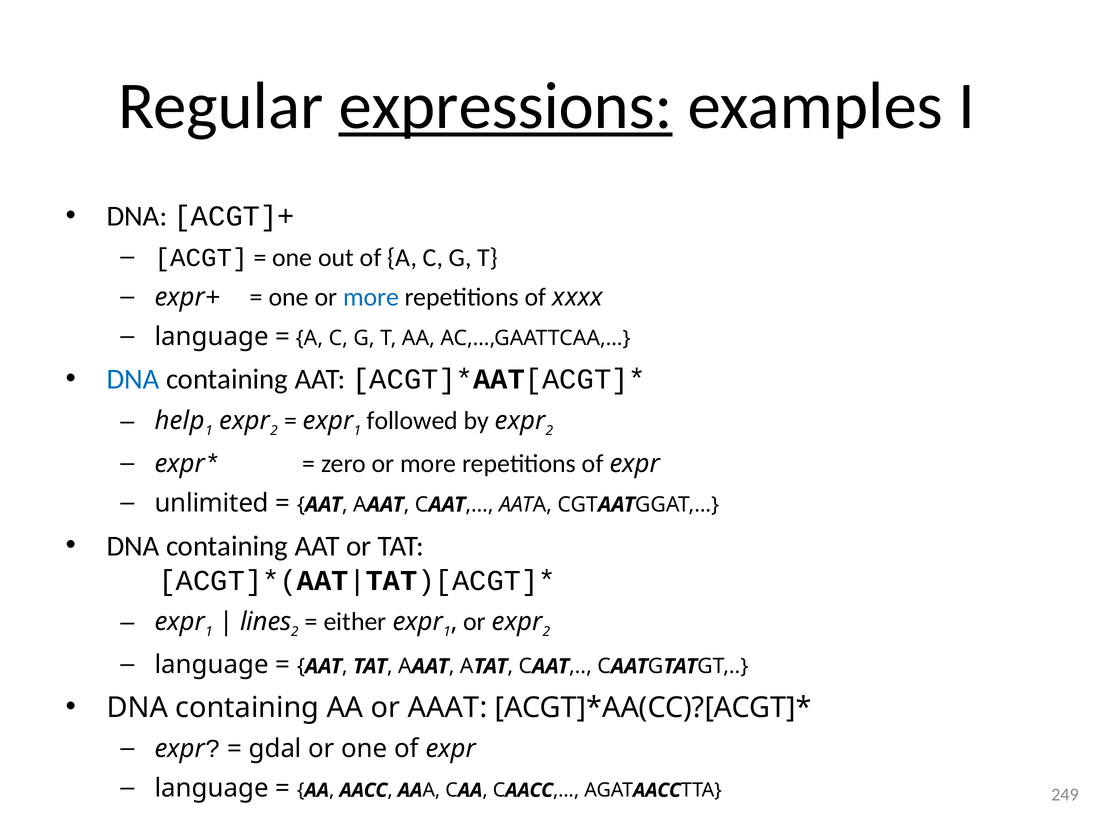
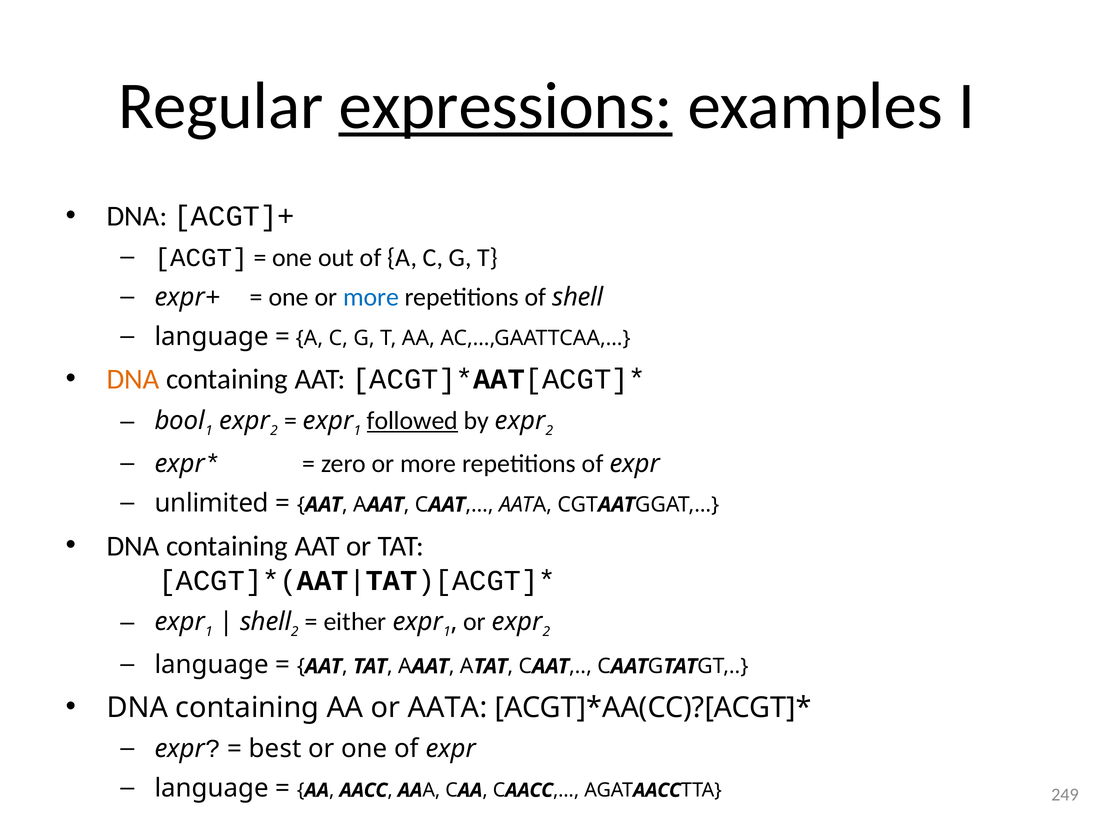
of xxxx: xxxx -> shell (578, 297)
DNA colour: blue -> orange (133, 379)
help: help -> bool (180, 420)
followed underline: none -> present (412, 420)
lines: lines -> shell (266, 621)
or AAAT: AAAT -> AATA (447, 707)
gdal: gdal -> best (275, 748)
